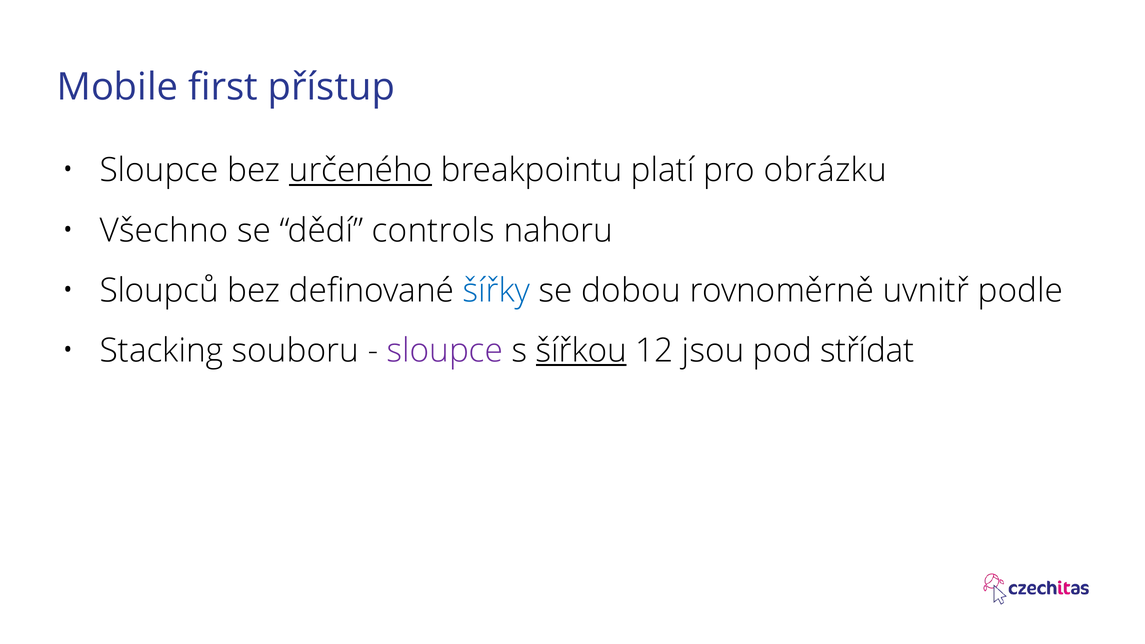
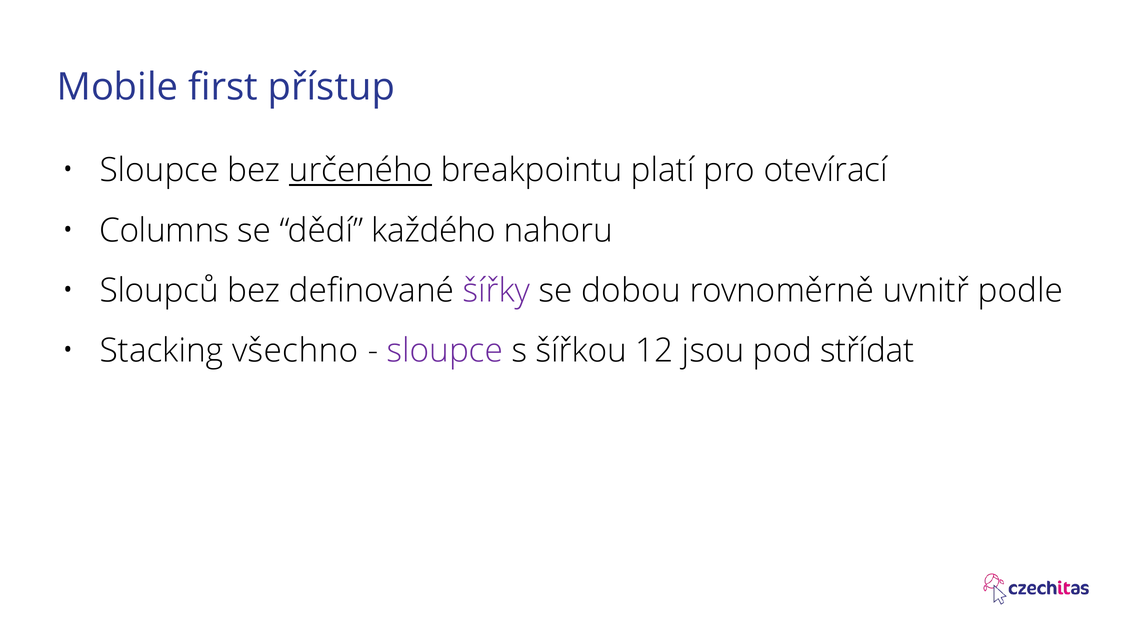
obrázku: obrázku -> otevírací (826, 170)
Všechno: Všechno -> Columns (164, 231)
controls: controls -> každého (434, 231)
šířky colour: blue -> purple (496, 291)
souboru: souboru -> všechno (295, 351)
šířkou underline: present -> none (581, 351)
